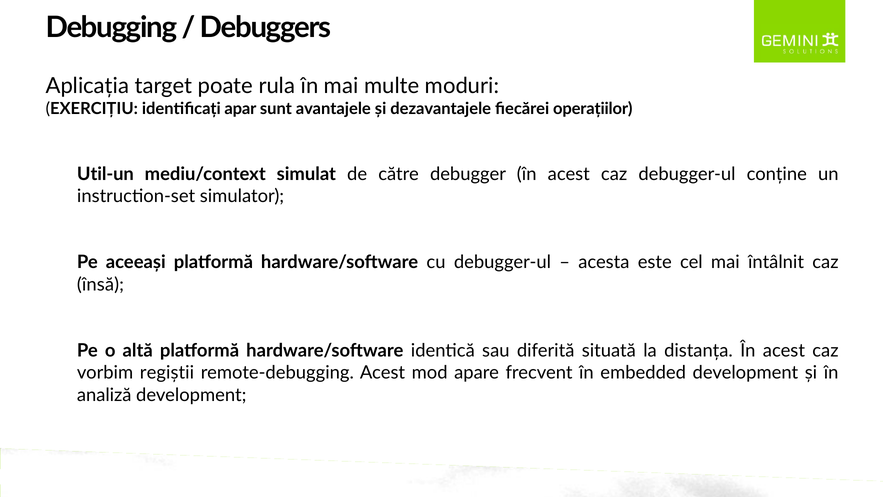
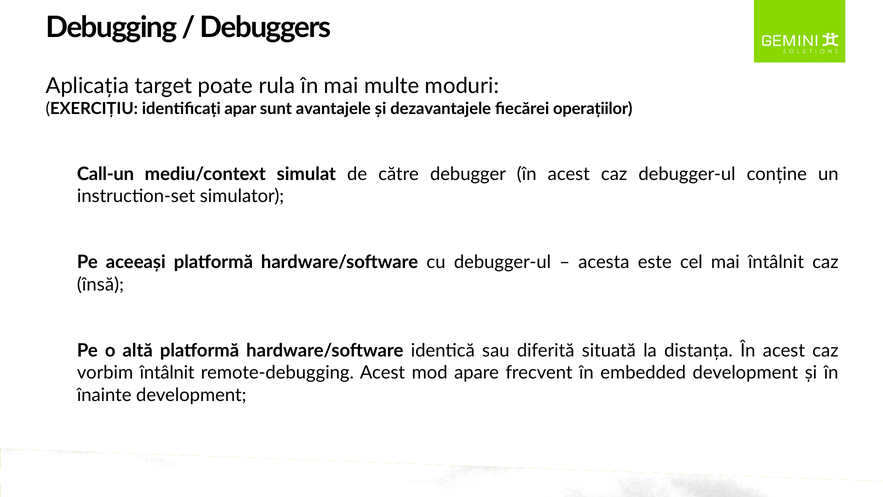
Util-un: Util-un -> Call-un (105, 174)
vorbim regiștii: regiștii -> întâlnit (167, 373)
analiză: analiză -> înainte (104, 395)
